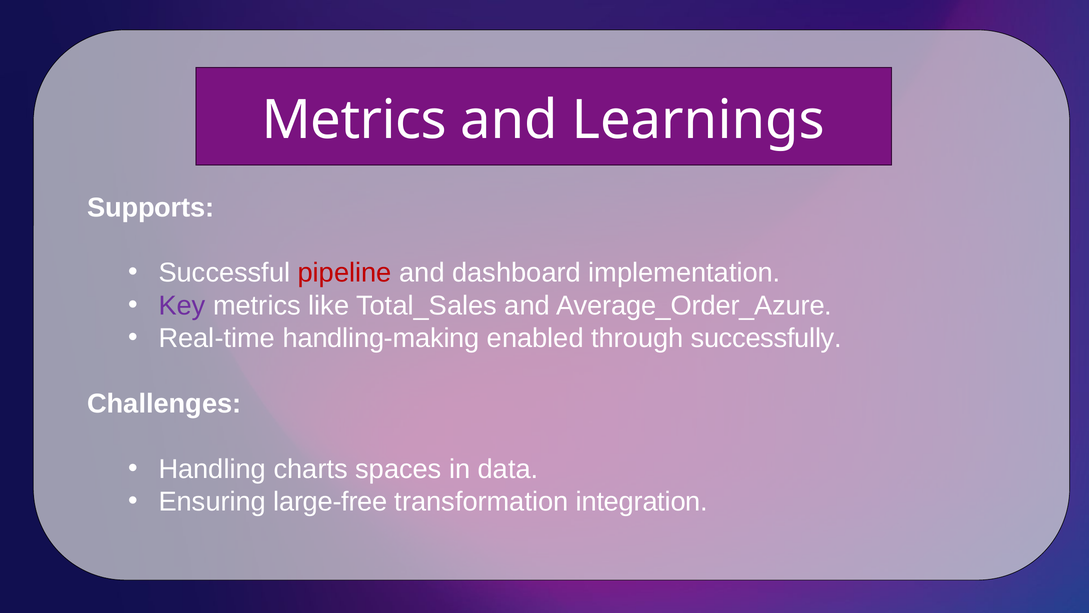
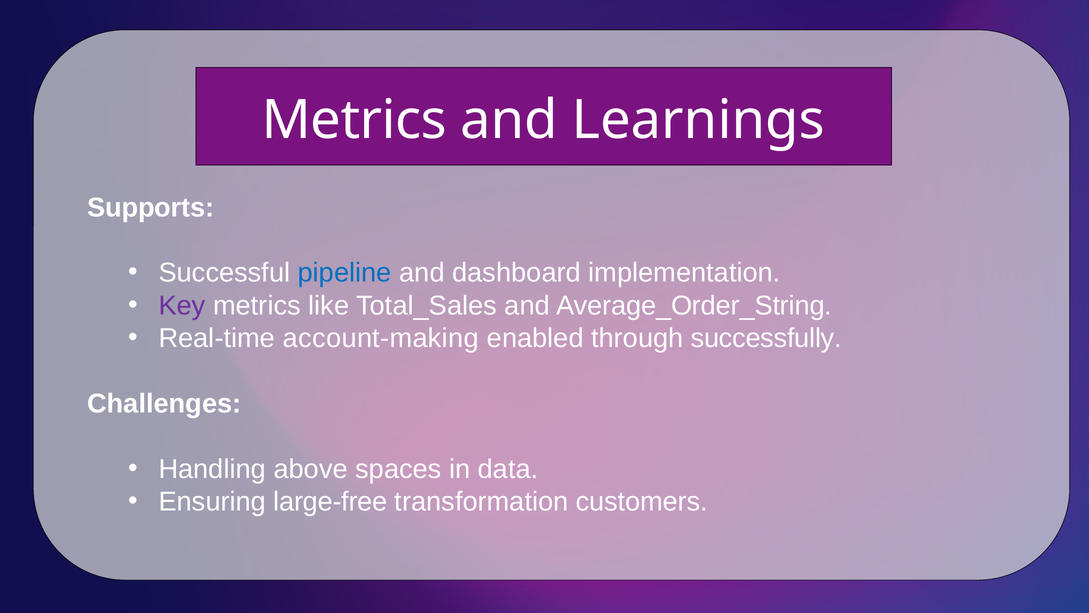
pipeline colour: red -> blue (345, 273)
Average_Order_Azure: Average_Order_Azure -> Average_Order_String (694, 305)
handling-making: handling-making -> account-making (381, 338)
charts: charts -> above (311, 469)
integration: integration -> customers (642, 501)
